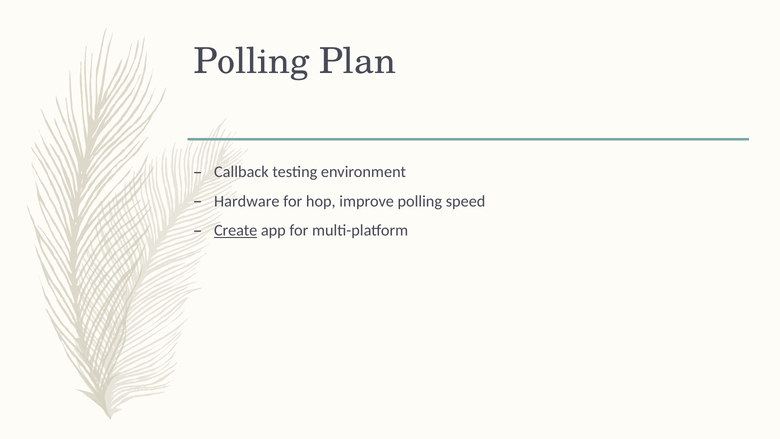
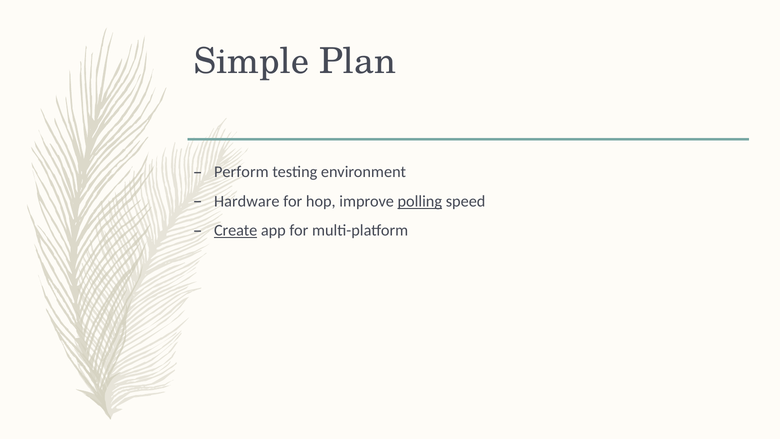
Polling: Polling -> Simple (251, 61)
Callback: Callback -> Perform (241, 172)
polling underline: none -> present (420, 201)
